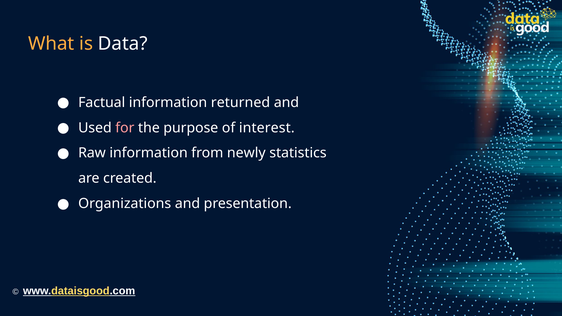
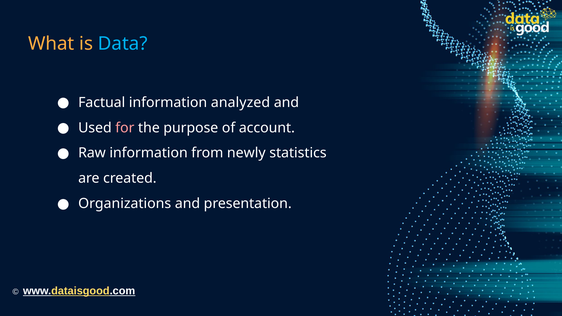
Data colour: white -> light blue (123, 44)
returned: returned -> analyzed (240, 102)
interest: interest -> account (267, 128)
